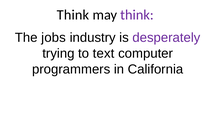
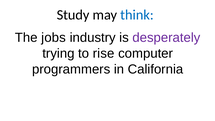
Think: Think -> Study (73, 15)
think colour: purple -> blue (137, 15)
text: text -> rise (104, 53)
